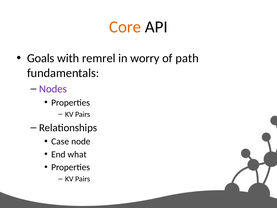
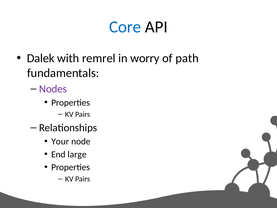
Core colour: orange -> blue (125, 27)
Goals: Goals -> Dalek (41, 58)
Case: Case -> Your (60, 141)
what: what -> large (77, 154)
